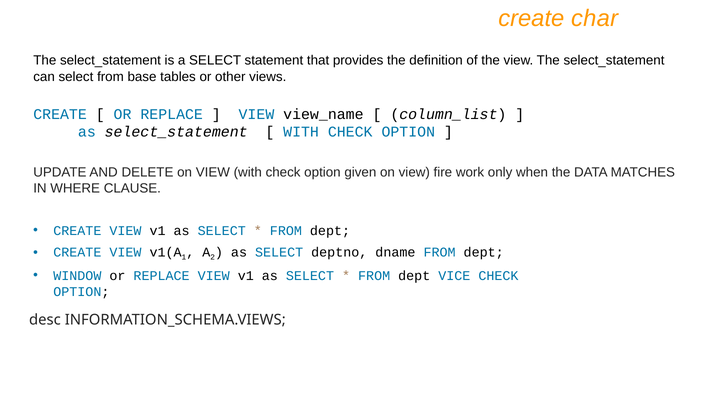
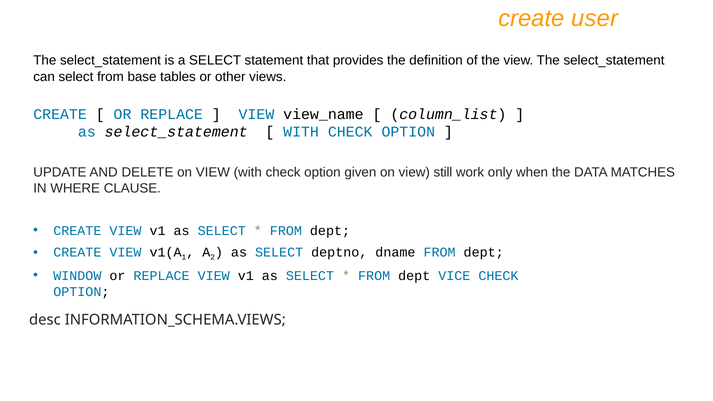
char: char -> user (595, 19)
fire: fire -> still (443, 172)
